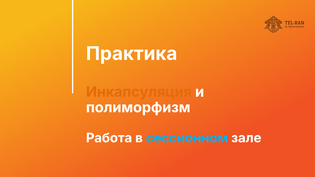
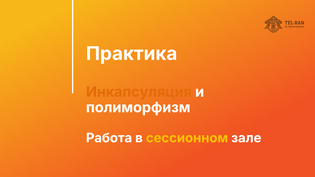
сессионном colour: light blue -> yellow (187, 138)
